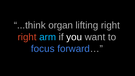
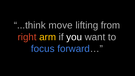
organ: organ -> move (61, 25)
lifting right: right -> from (110, 25)
arm colour: light blue -> yellow (48, 37)
